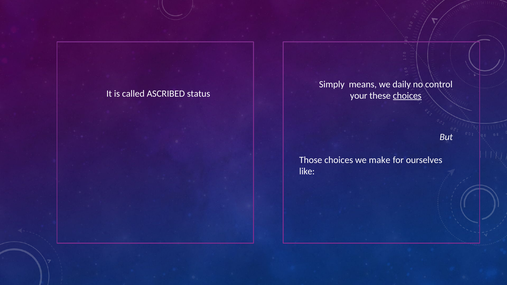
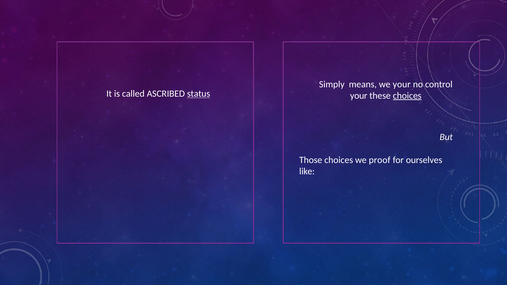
we daily: daily -> your (402, 84)
status underline: none -> present (199, 94)
make: make -> proof (380, 160)
